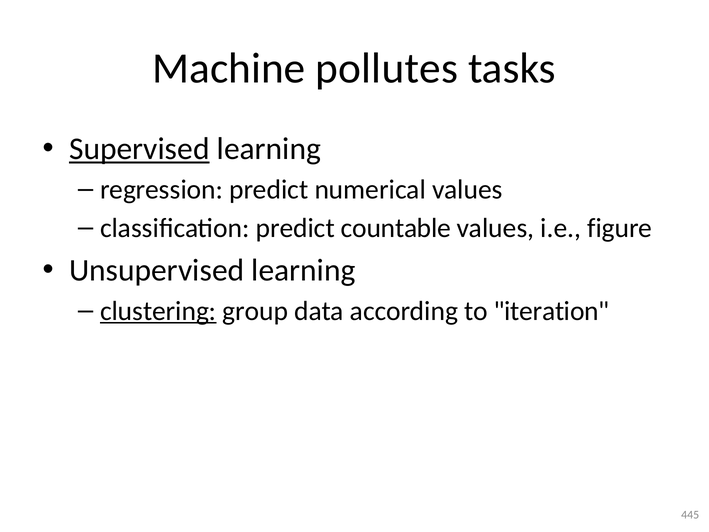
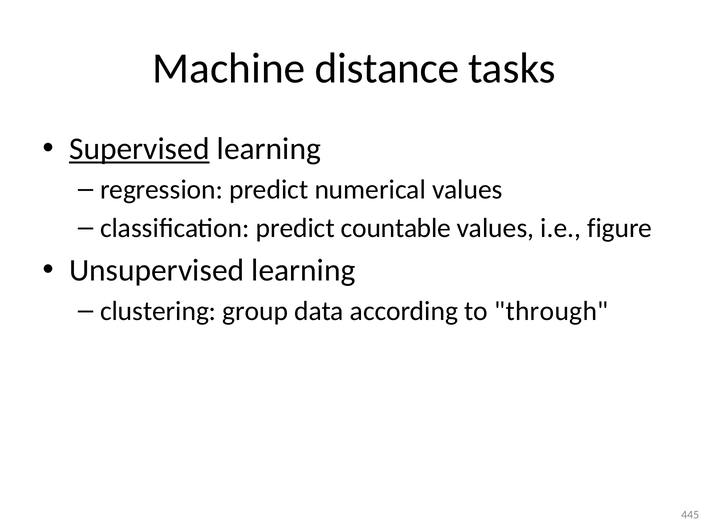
pollutes: pollutes -> distance (387, 69)
clustering underline: present -> none (158, 311)
iteration: iteration -> through (551, 311)
